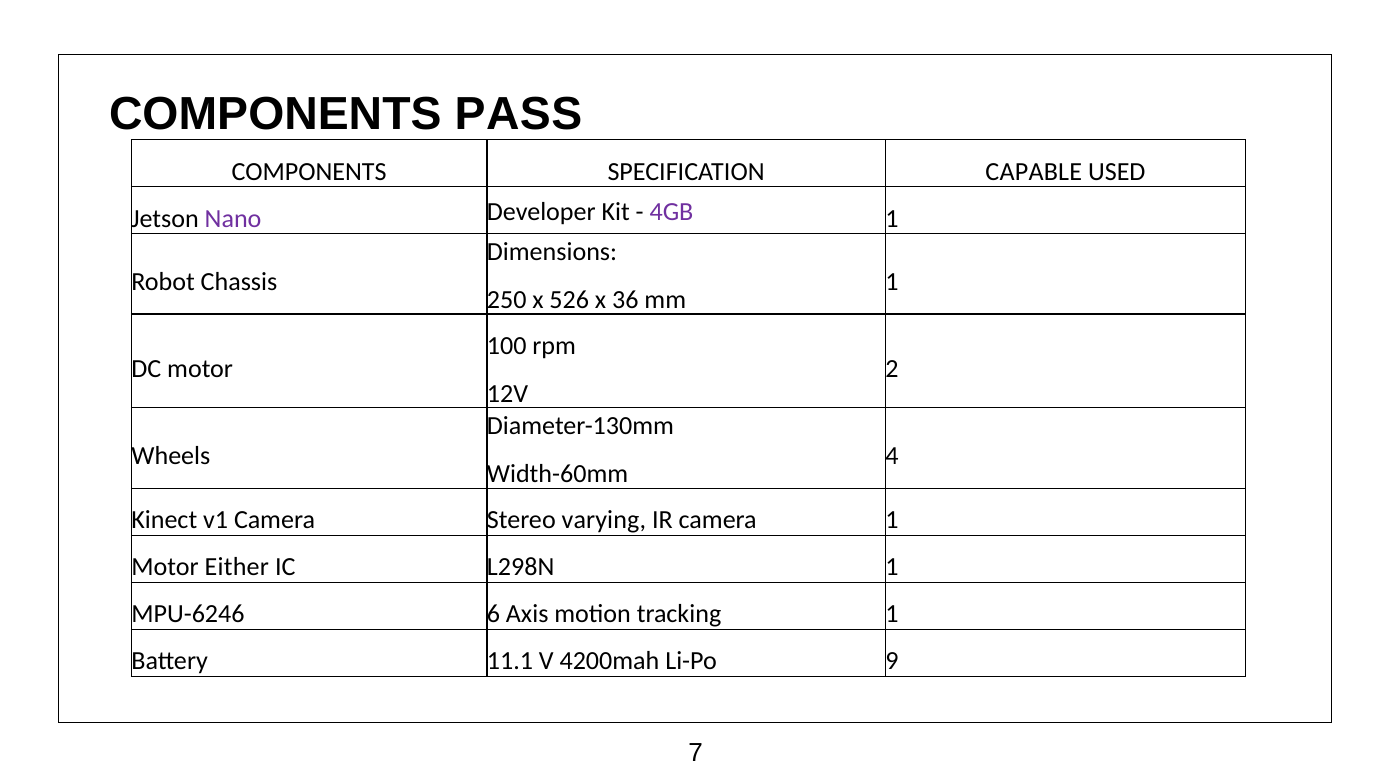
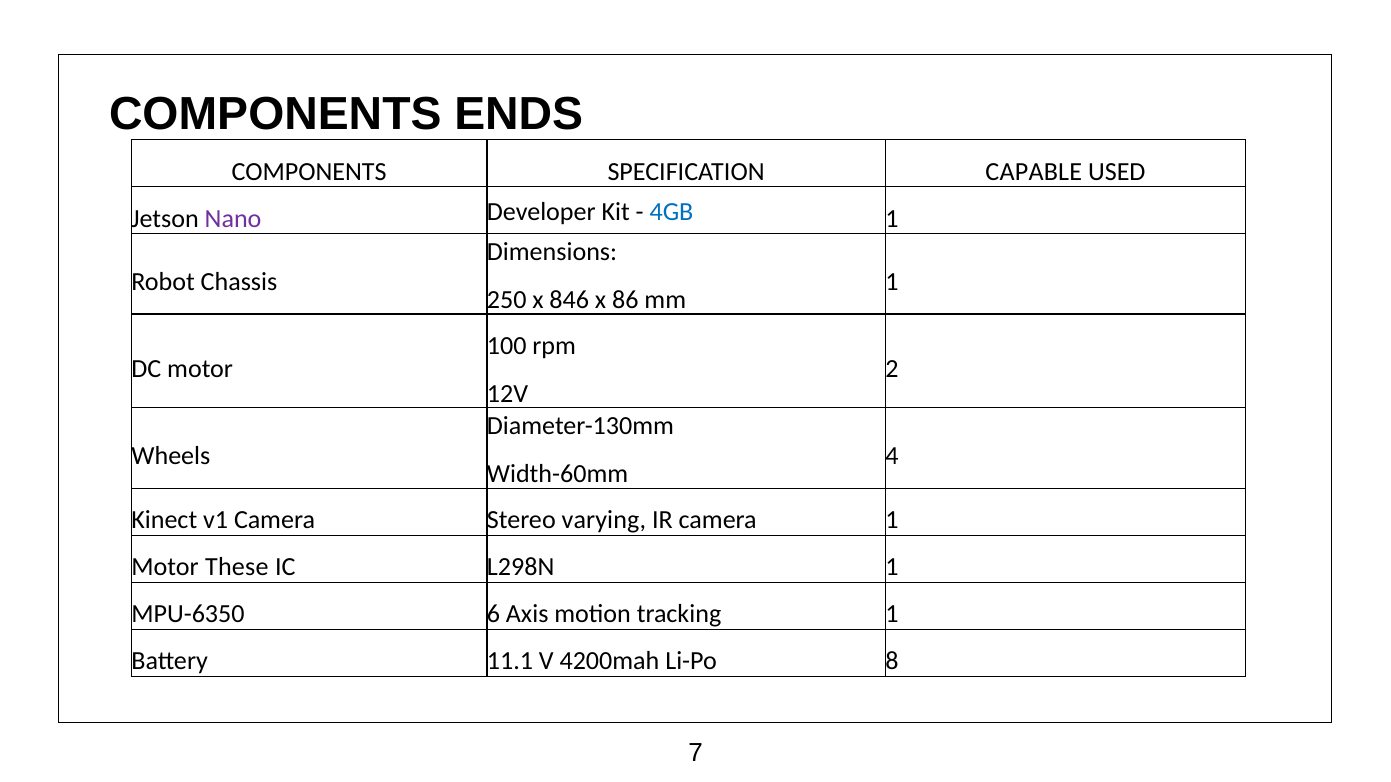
PASS: PASS -> ENDS (519, 114)
4GB colour: purple -> blue (671, 212)
526: 526 -> 846 (569, 300)
36: 36 -> 86 (625, 300)
Either: Either -> These (237, 568)
MPU-6246: MPU-6246 -> MPU-6350 (188, 615)
9: 9 -> 8 (892, 662)
